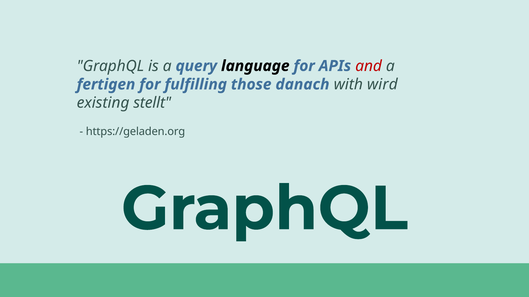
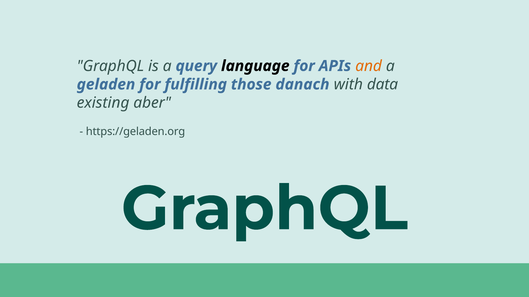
and colour: red -> orange (369, 66)
fertigen: fertigen -> geladen (106, 85)
wird: wird -> data (383, 85)
stellt: stellt -> aber (152, 103)
